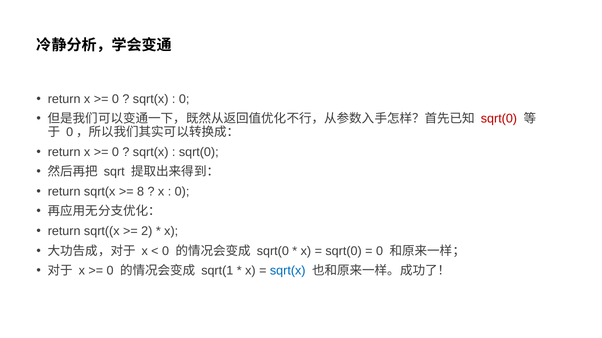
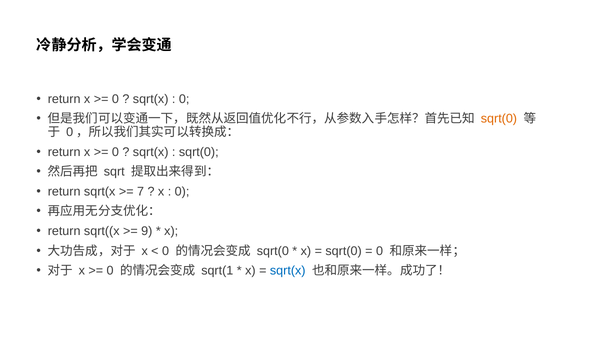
sqrt(0 colour: red -> orange (499, 119)
8: 8 -> 7 (141, 192)
2: 2 -> 9 (147, 232)
